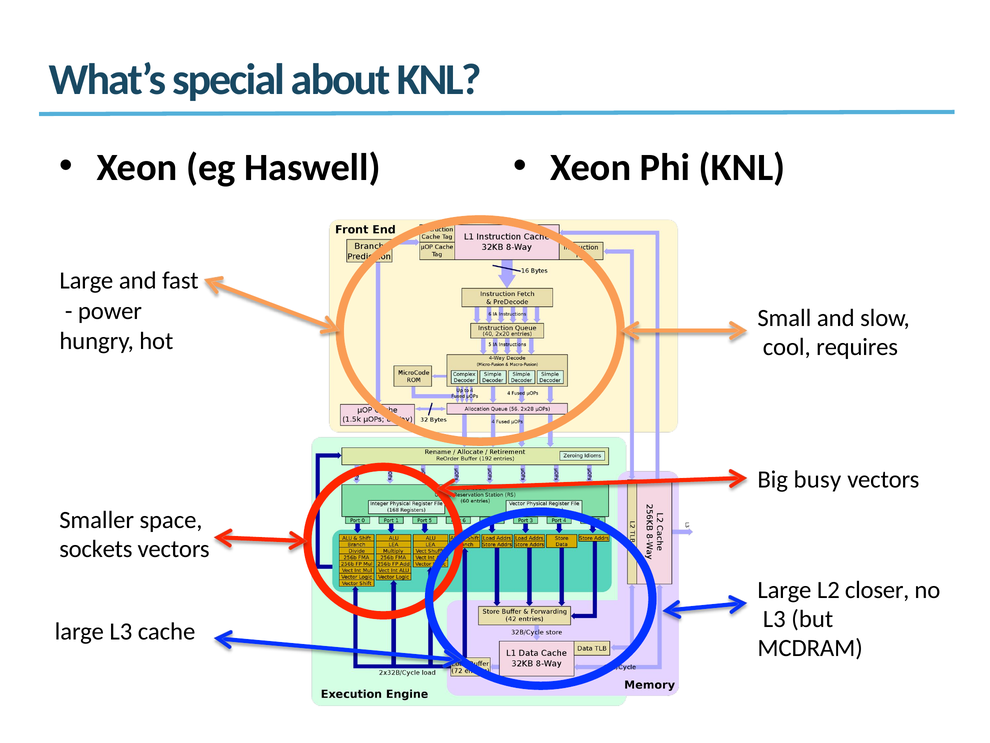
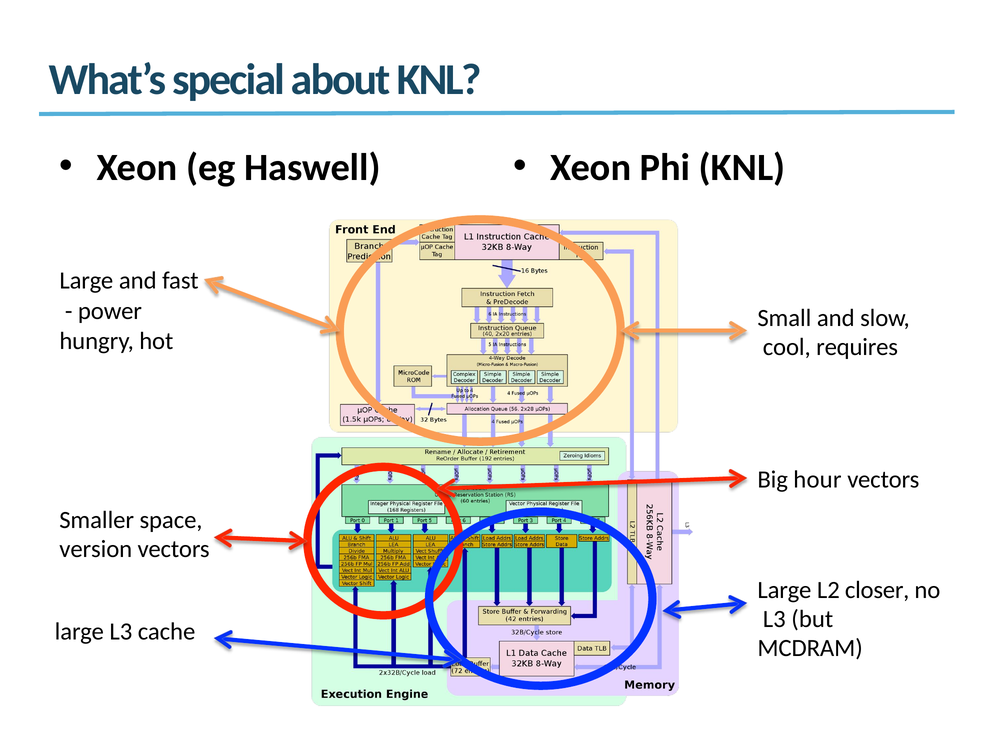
busy: busy -> hour (817, 479)
sockets: sockets -> version (96, 549)
